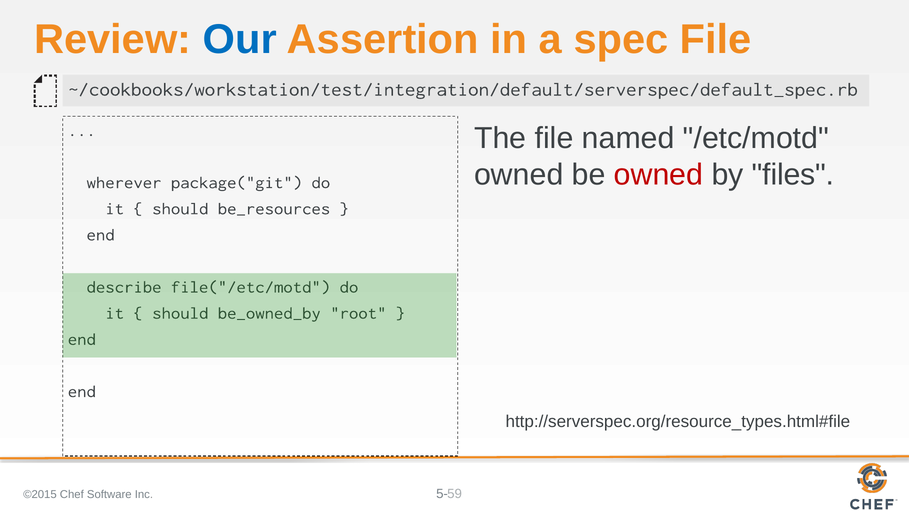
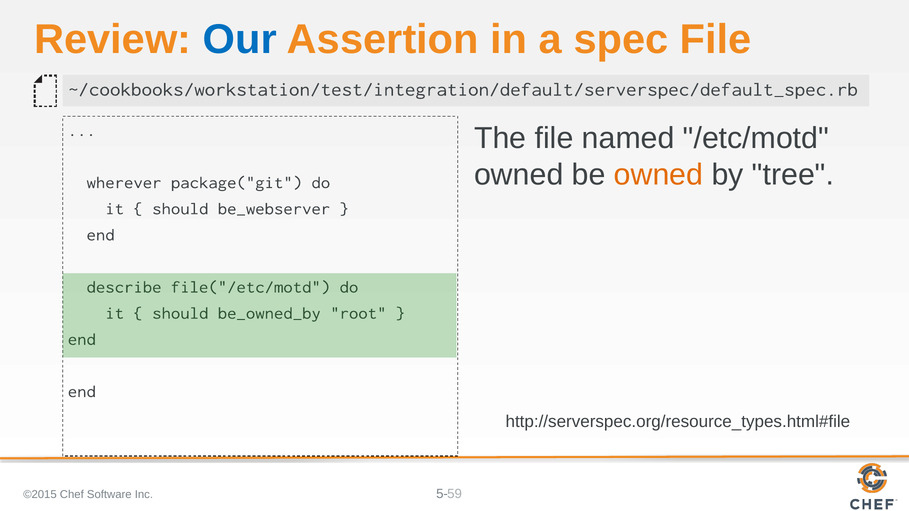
owned colour: red -> orange (659, 175)
files: files -> tree (793, 175)
be_resources: be_resources -> be_webserver (274, 209)
